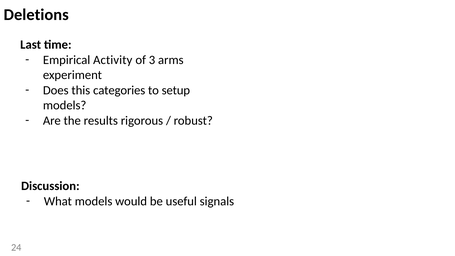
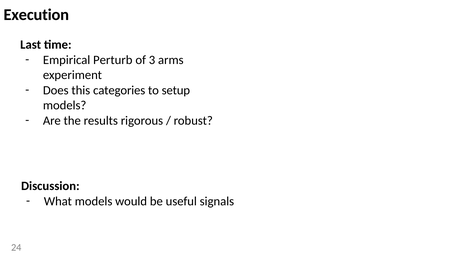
Deletions: Deletions -> Execution (36, 15)
Activity: Activity -> Perturb (113, 60)
